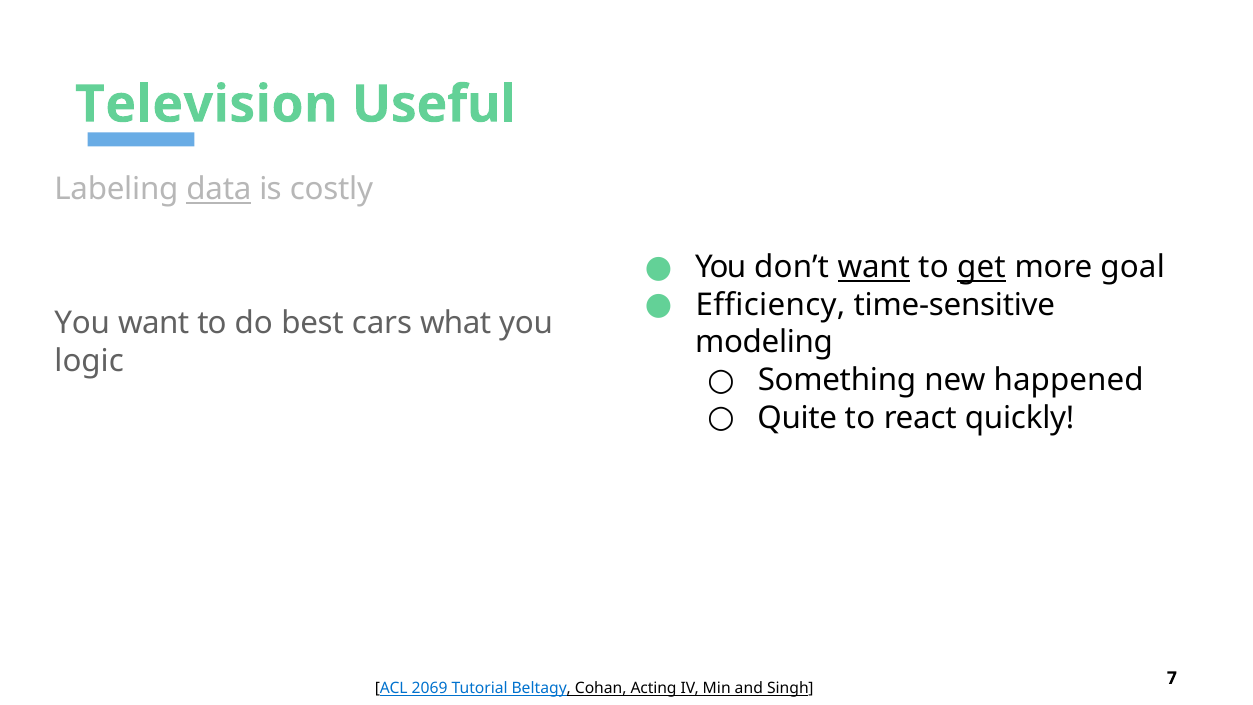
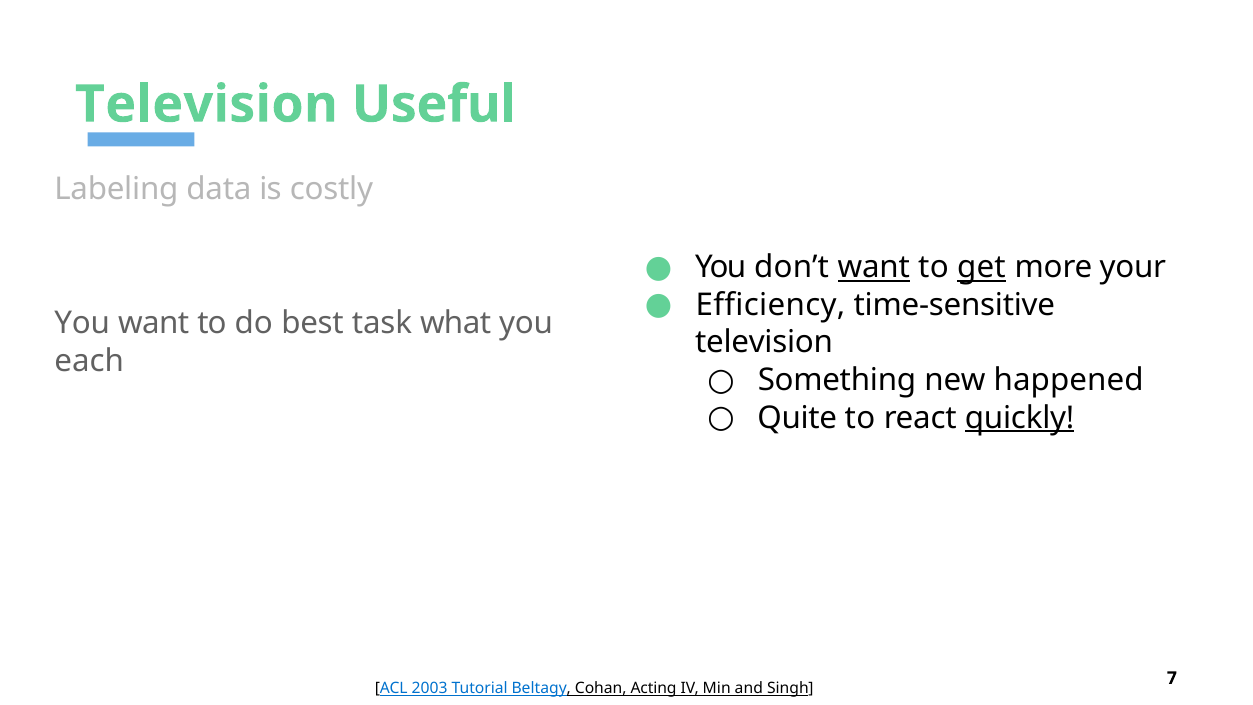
data underline: present -> none (219, 189)
goal: goal -> your (1133, 267)
cars: cars -> task (382, 323)
modeling: modeling -> television (764, 343)
logic: logic -> each (89, 361)
quickly underline: none -> present (1020, 418)
2069: 2069 -> 2003 (430, 688)
